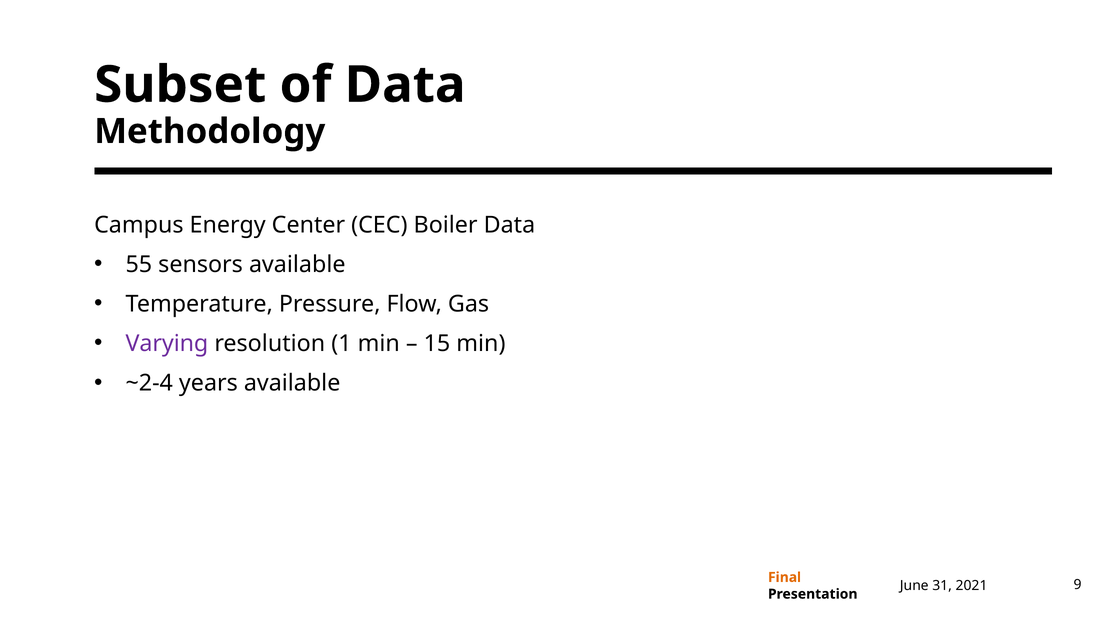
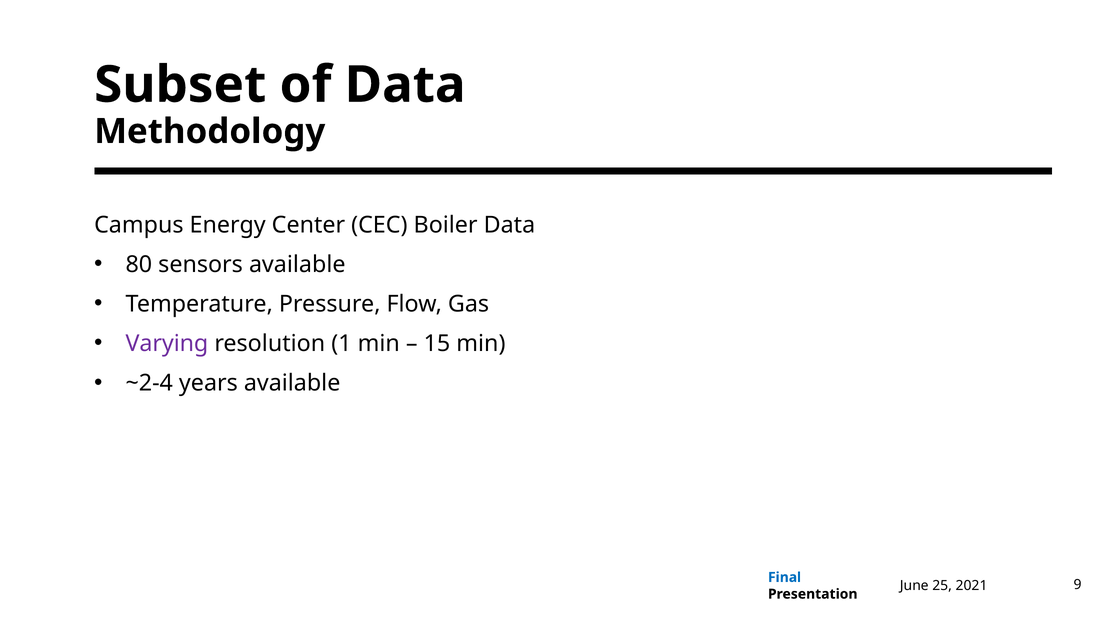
55: 55 -> 80 (139, 264)
Final colour: orange -> blue (785, 577)
31: 31 -> 25 (942, 585)
